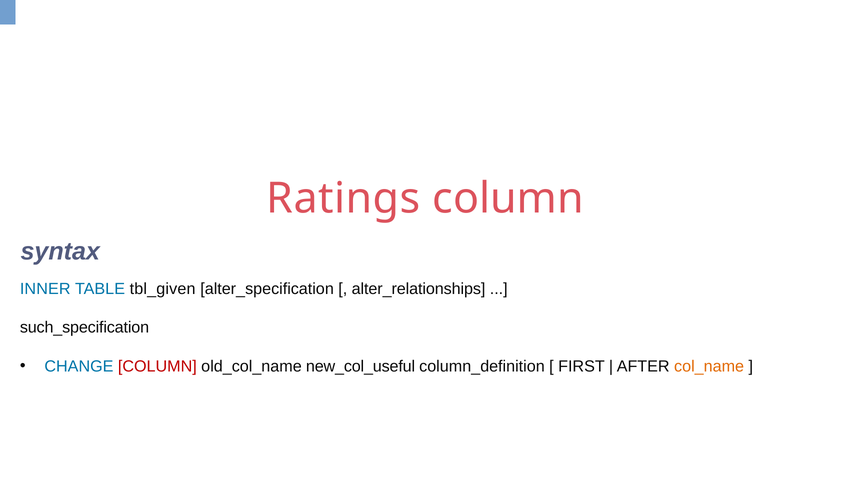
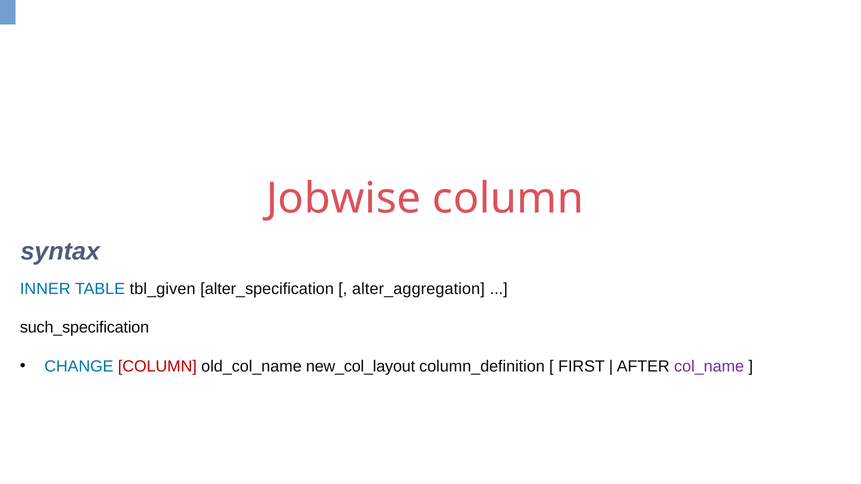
Ratings: Ratings -> Jobwise (344, 199)
alter_relationships: alter_relationships -> alter_aggregation (418, 289)
new_col_useful: new_col_useful -> new_col_layout (361, 367)
col_name colour: orange -> purple (709, 367)
